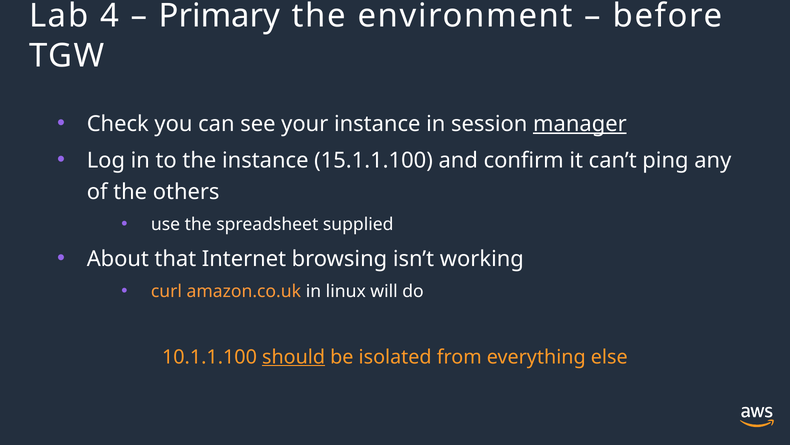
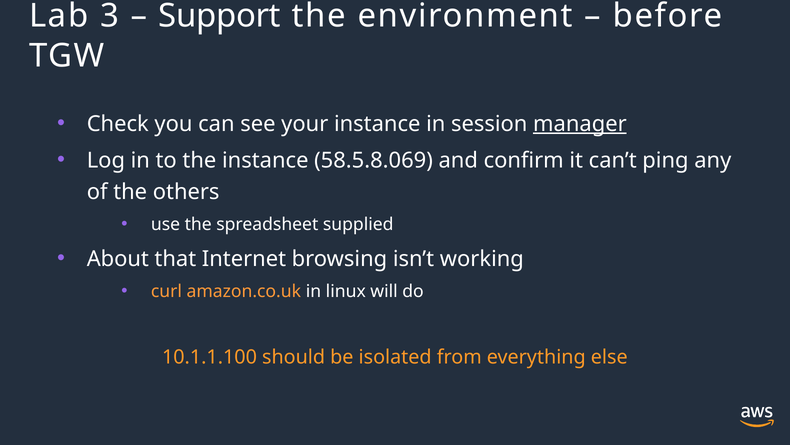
4: 4 -> 3 (109, 16)
Primary: Primary -> Support (220, 16)
15.1.1.100: 15.1.1.100 -> 58.5.8.069 (374, 160)
should underline: present -> none (294, 357)
